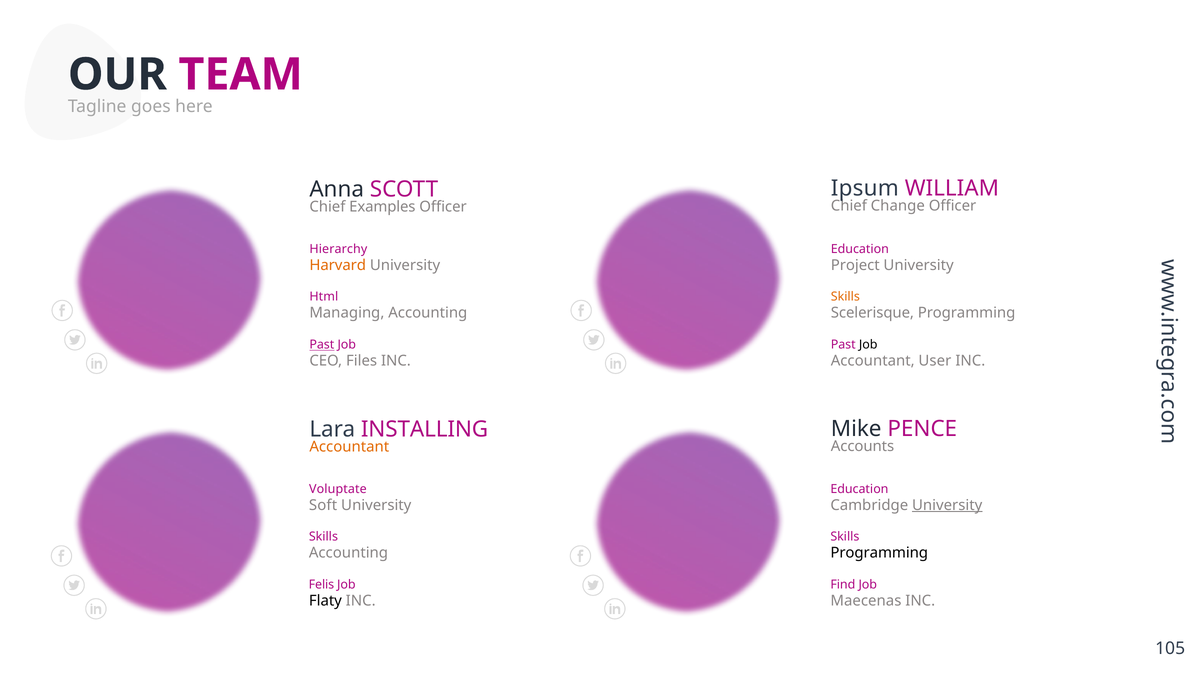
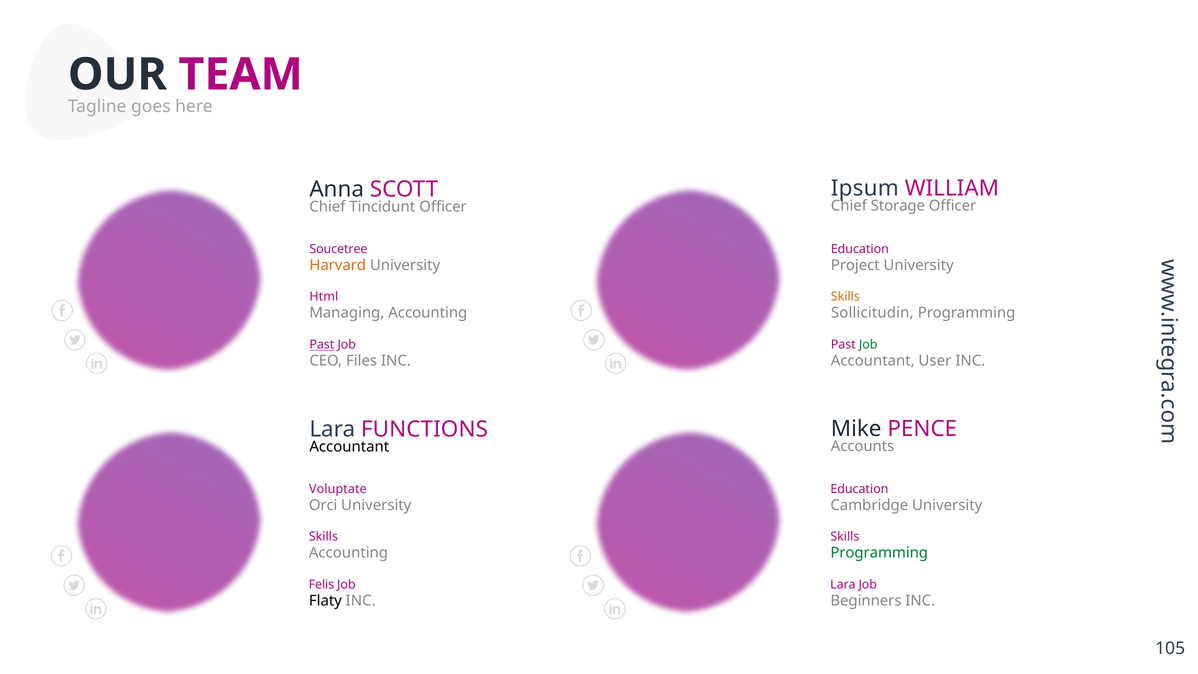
Change: Change -> Storage (898, 206)
Examples: Examples -> Tincidunt (382, 207)
Hierarchy: Hierarchy -> Soucetree (338, 249)
Scelerisque: Scelerisque -> Sollicitudin (872, 313)
Job colour: black -> green (868, 345)
INSTALLING: INSTALLING -> FUNCTIONS (424, 429)
Accountant colour: orange -> black (349, 447)
Soft: Soft -> Orci (323, 505)
University underline: present -> none (947, 505)
Programming colour: black -> green (879, 553)
Find: Find -> Lara (843, 584)
Maecenas: Maecenas -> Beginners (866, 601)
